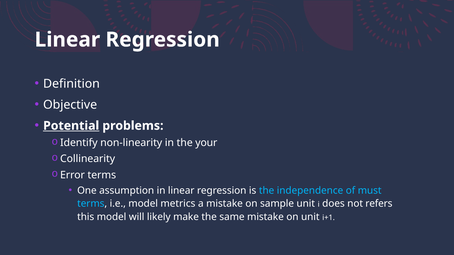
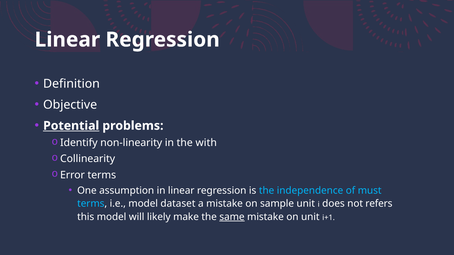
your: your -> with (206, 143)
metrics: metrics -> dataset (178, 204)
same underline: none -> present (232, 217)
